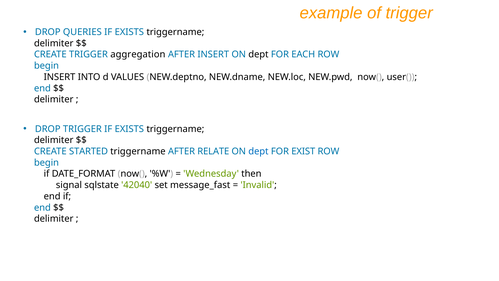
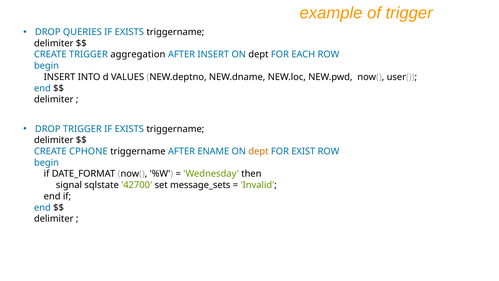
STARTED: STARTED -> CPHONE (88, 151)
RELATE: RELATE -> ENAME (213, 151)
dept colour: blue -> orange (258, 151)
42040: 42040 -> 42700 (137, 185)
message_fast: message_fast -> message_sets (200, 185)
